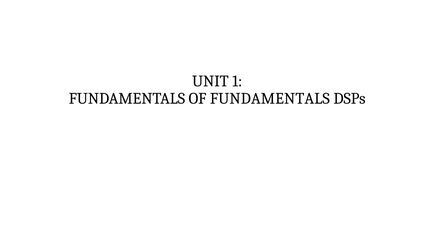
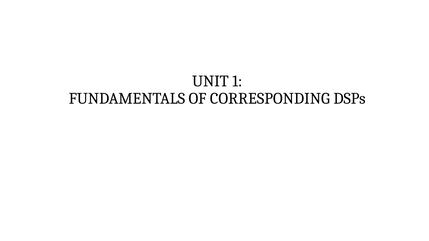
OF FUNDAMENTALS: FUNDAMENTALS -> CORRESPONDING (270, 99)
